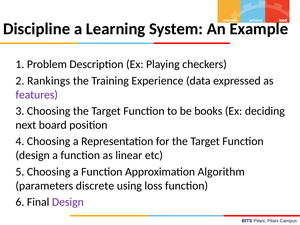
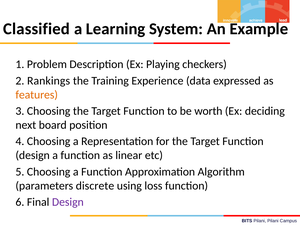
Discipline: Discipline -> Classified (37, 29)
features colour: purple -> orange (37, 95)
books: books -> worth (208, 111)
